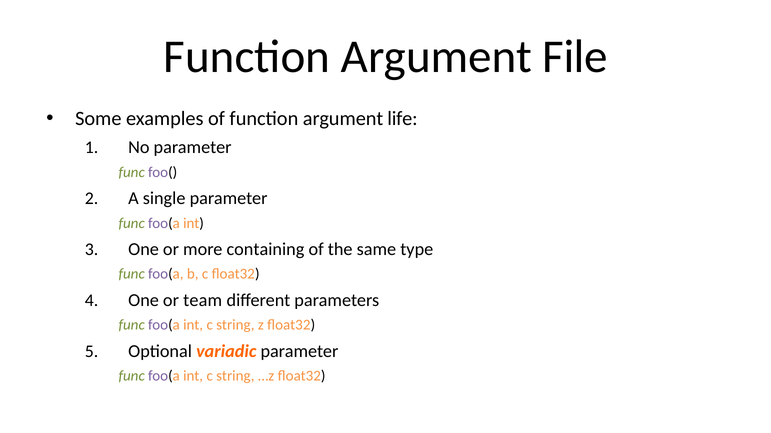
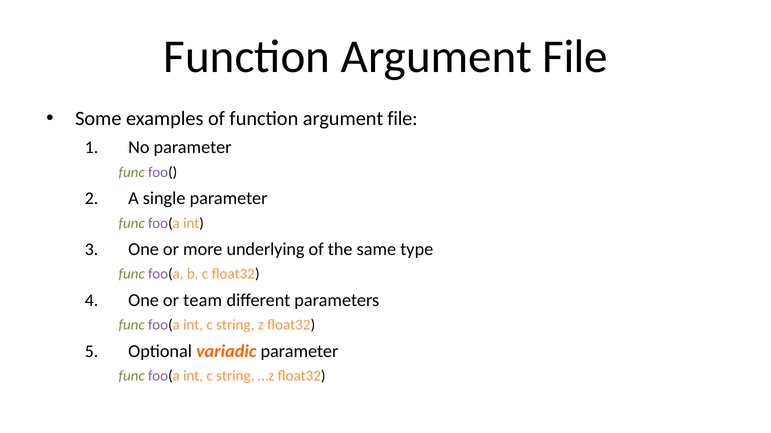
of function argument life: life -> file (402, 119)
containing: containing -> underlying (266, 250)
